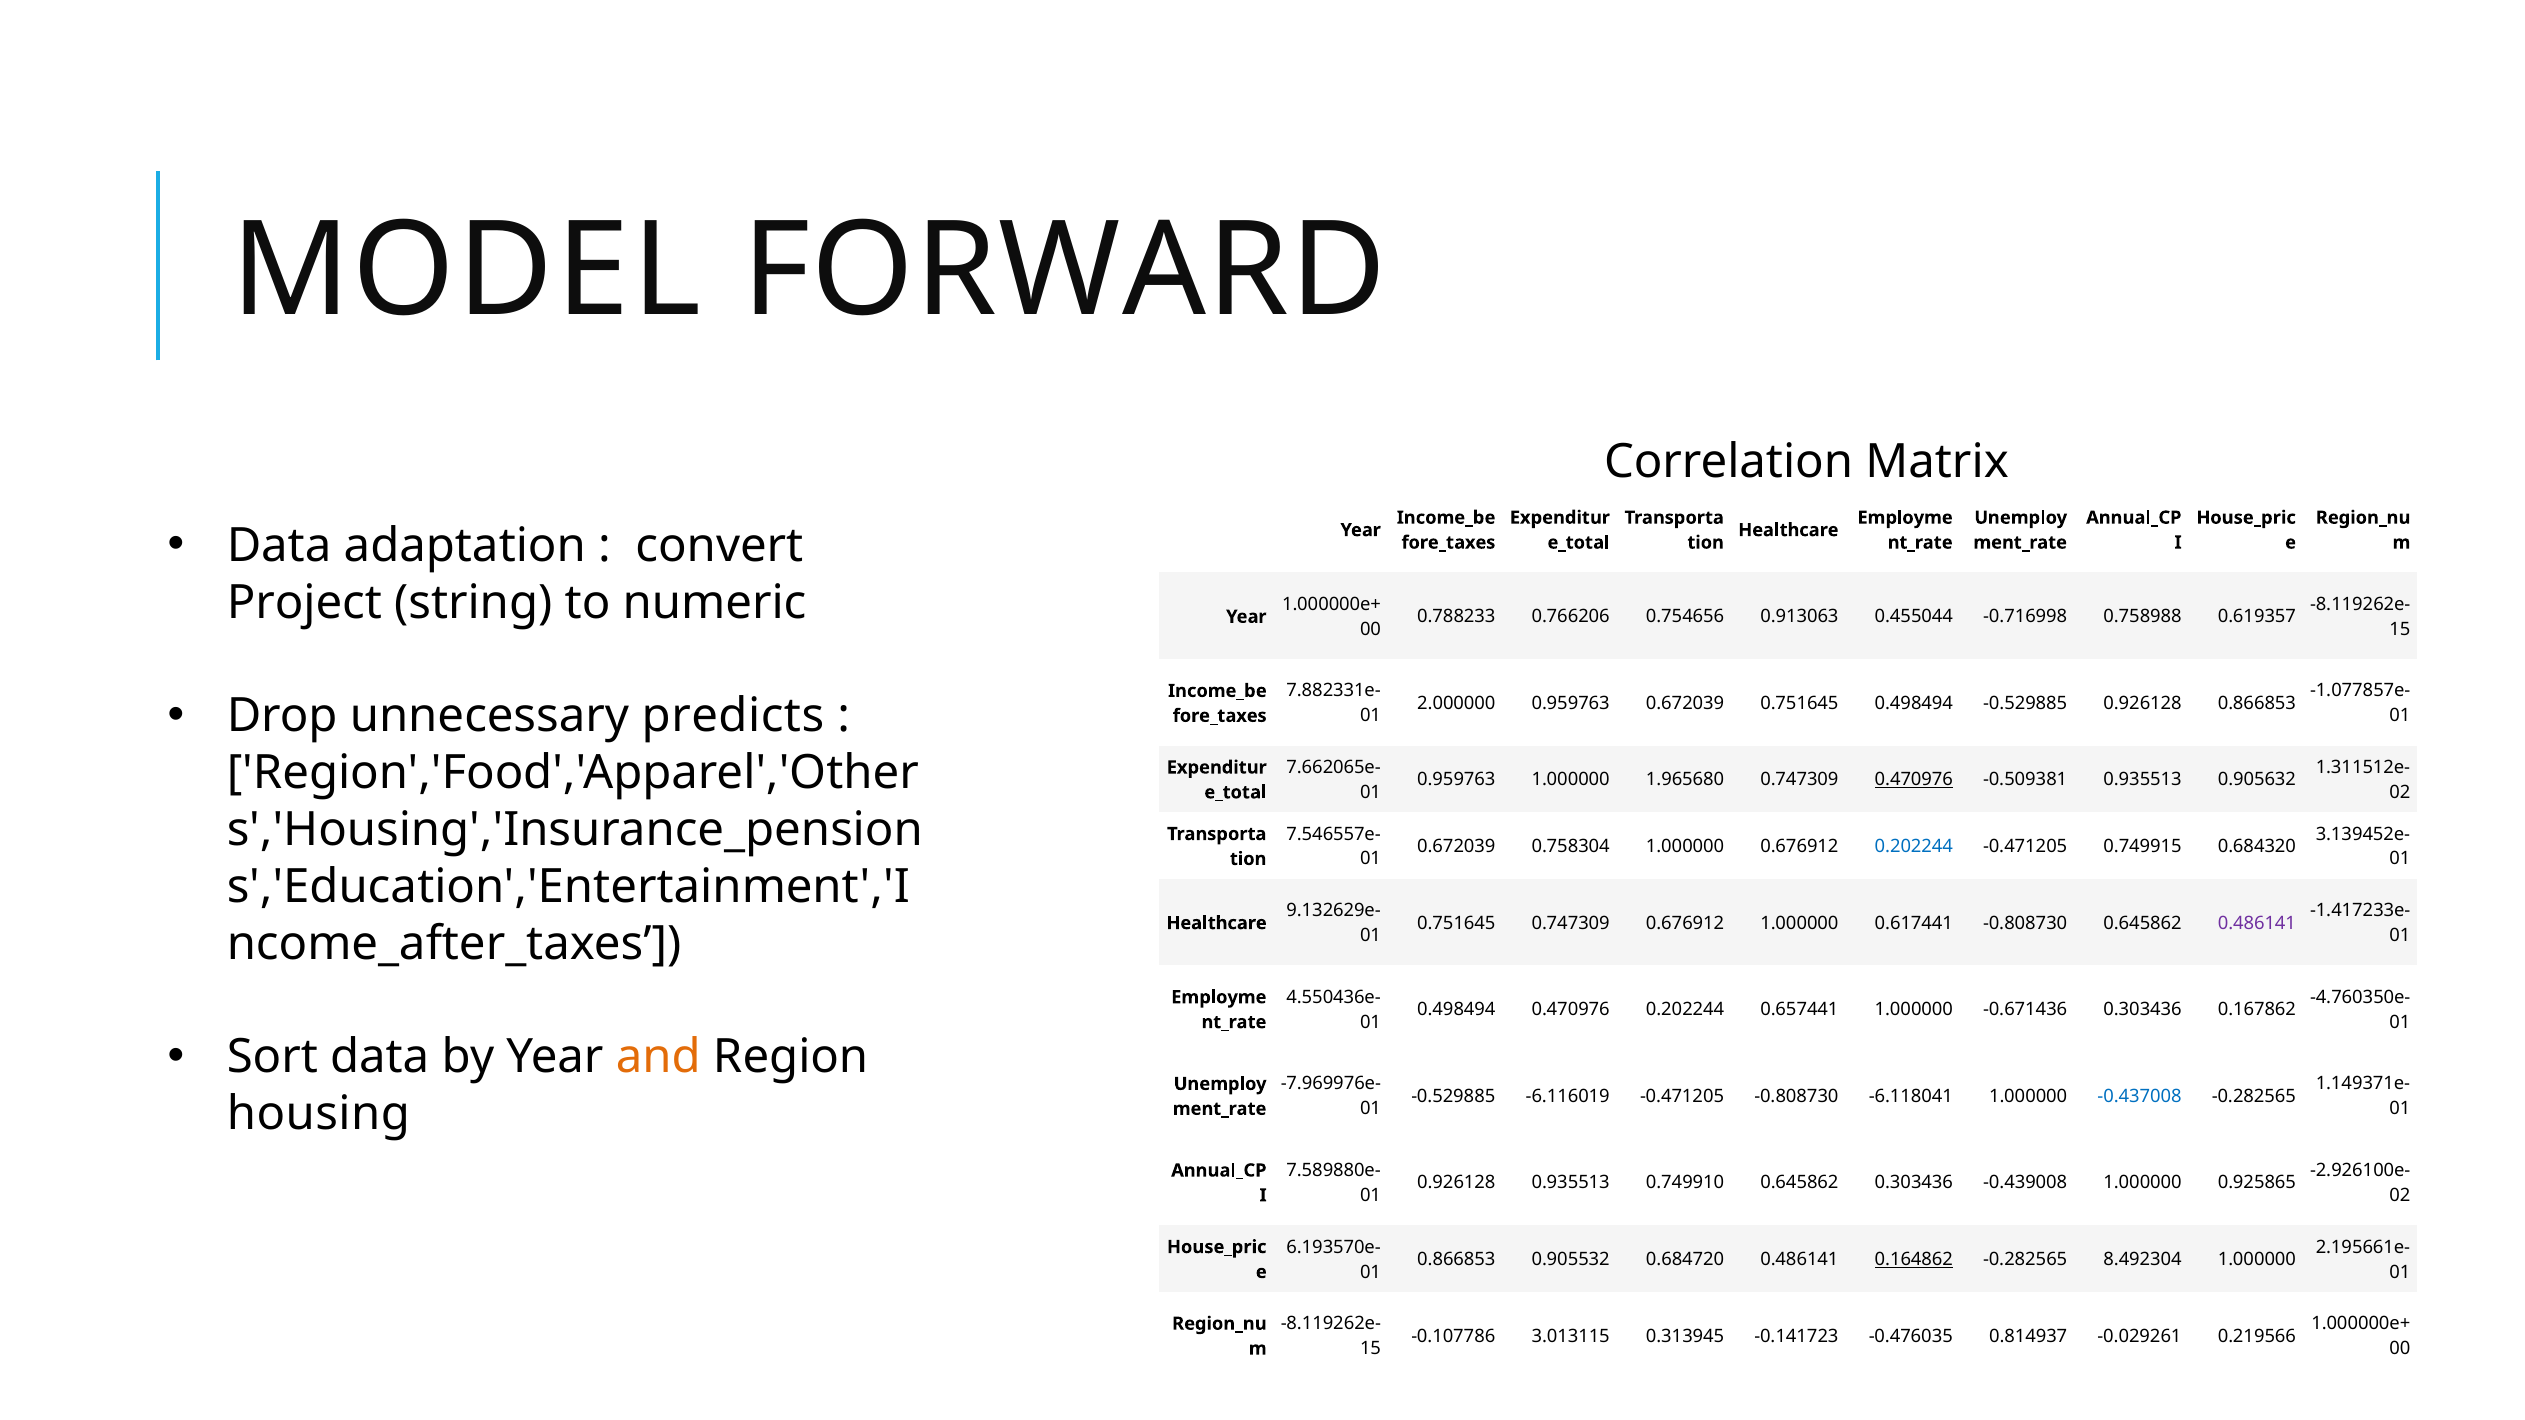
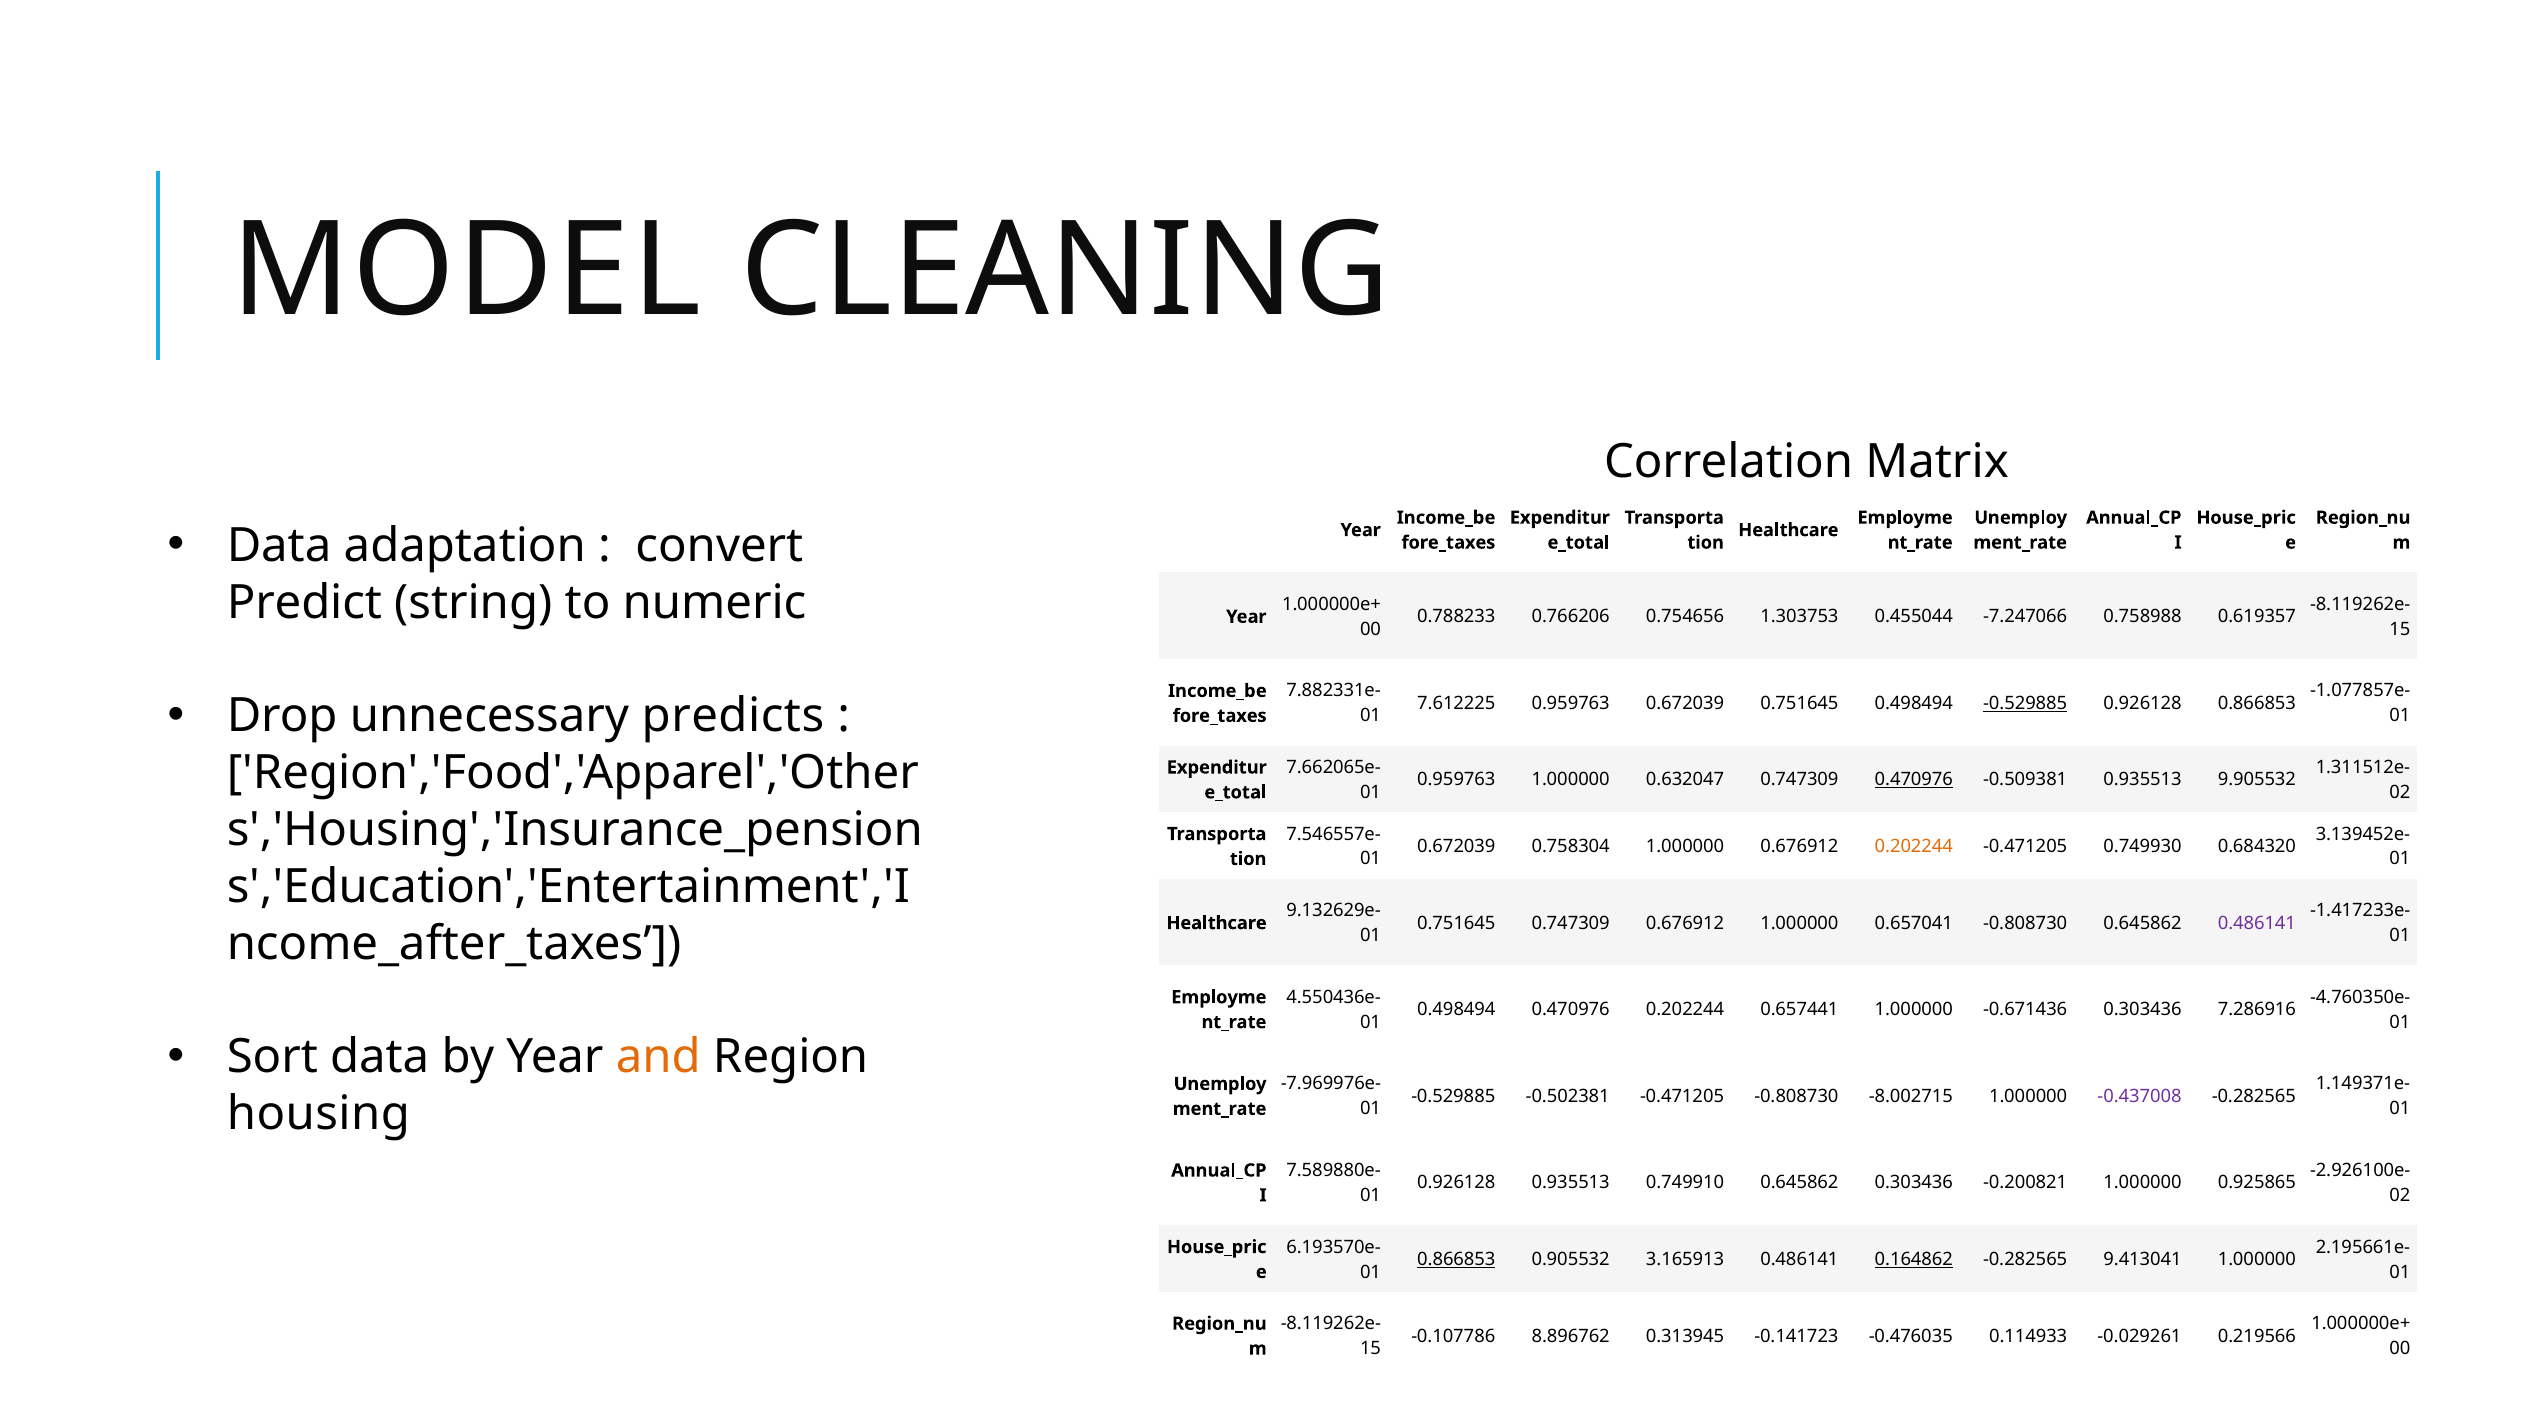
FORWARD: FORWARD -> CLEANING (1065, 271)
Project: Project -> Predict (304, 603)
0.913063: 0.913063 -> 1.303753 (1799, 617)
-0.716998: -0.716998 -> -7.247066 (2025, 617)
2.000000: 2.000000 -> 7.612225 (1456, 703)
-0.529885 underline: none -> present (2025, 703)
1.965680: 1.965680 -> 0.632047 (1685, 780)
0.905632: 0.905632 -> 9.905532 (2257, 780)
0.202244 colour: blue -> orange (1914, 847)
0.749915: 0.749915 -> 0.749930 (2143, 847)
0.617441: 0.617441 -> 0.657041 (1914, 923)
0.167862: 0.167862 -> 7.286916 (2257, 1010)
-6.116019: -6.116019 -> -0.502381 (1568, 1097)
-6.118041: -6.118041 -> -8.002715 (1911, 1097)
-0.437008 colour: blue -> purple (2140, 1097)
-0.439008: -0.439008 -> -0.200821 (2025, 1183)
0.866853 underline: none -> present (1456, 1260)
0.684720: 0.684720 -> 3.165913 (1685, 1260)
8.492304: 8.492304 -> 9.413041 (2143, 1260)
3.013115: 3.013115 -> 8.896762 (1571, 1336)
0.814937: 0.814937 -> 0.114933 (2028, 1336)
